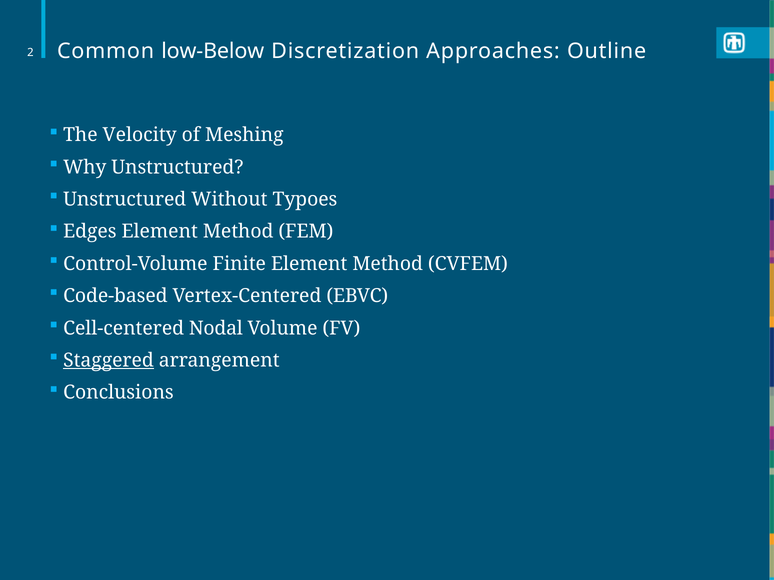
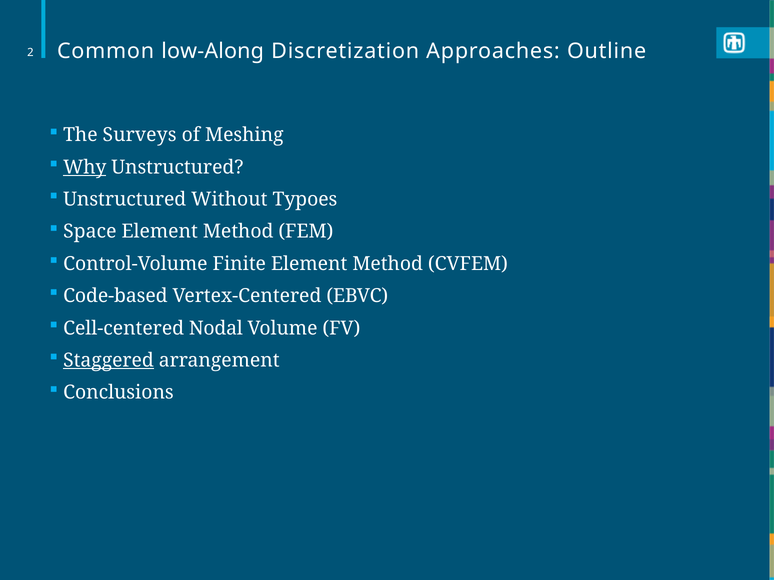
low-Below: low-Below -> low-Along (213, 51)
Velocity: Velocity -> Surveys (140, 135)
Why underline: none -> present (85, 167)
Edges: Edges -> Space (90, 232)
